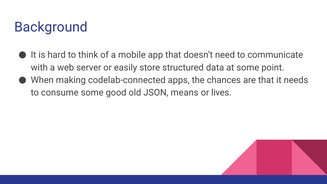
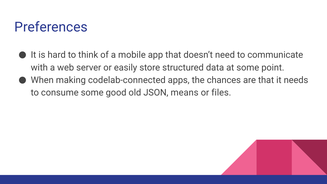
Background: Background -> Preferences (51, 27)
lives: lives -> files (221, 93)
